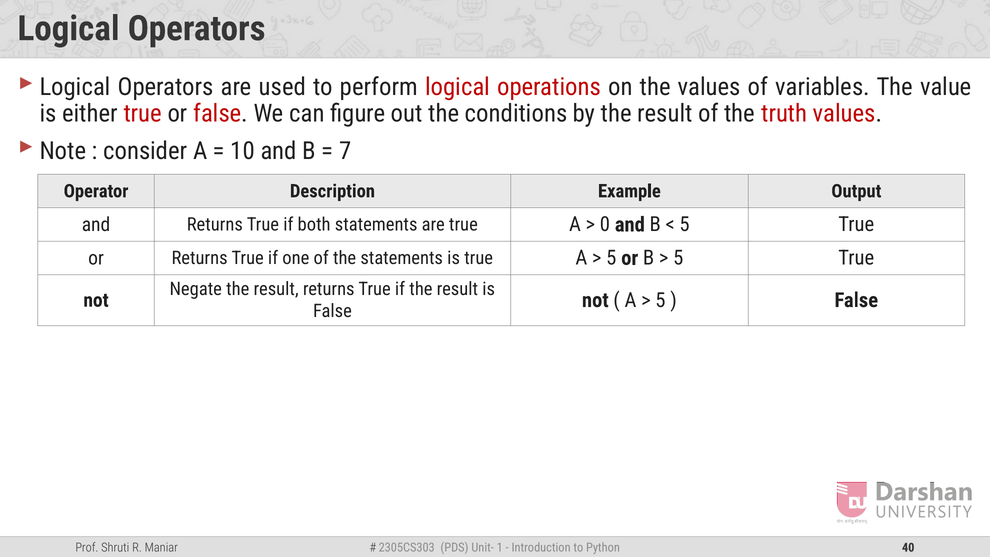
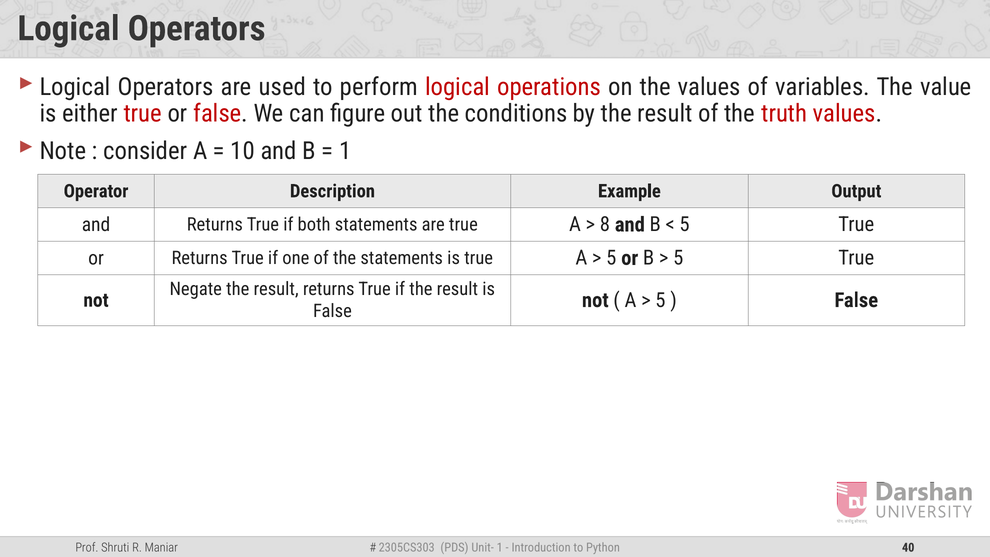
7: 7 -> 1 (345, 151)
0: 0 -> 8 (605, 225)
